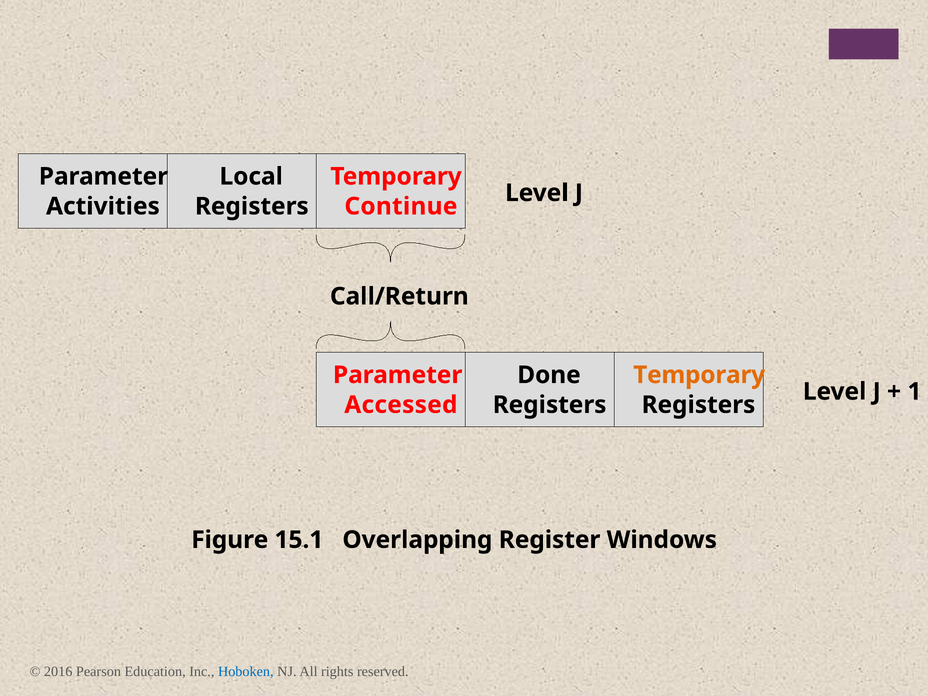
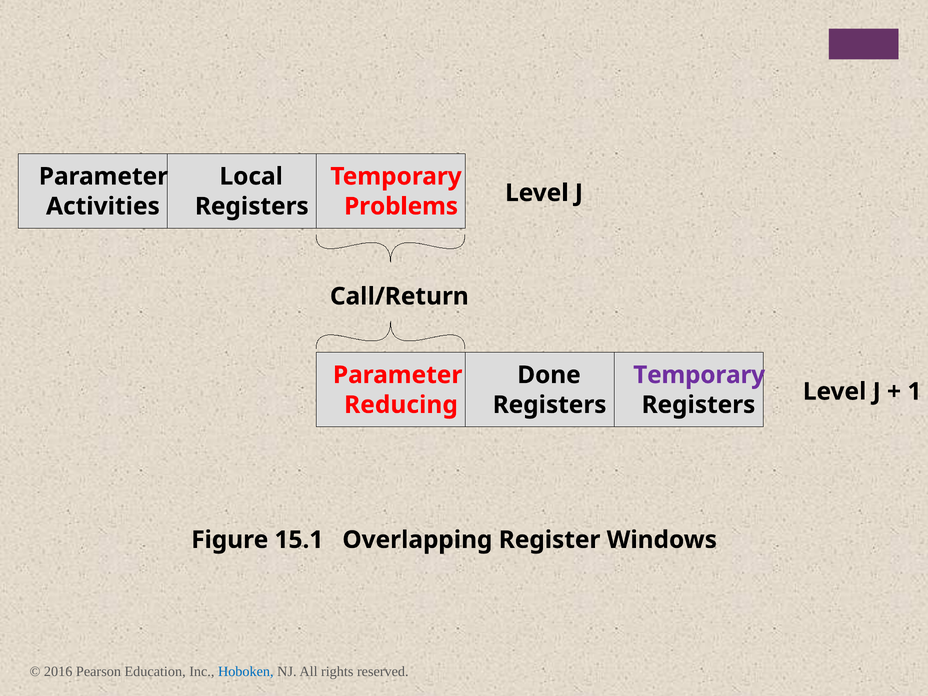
Continue: Continue -> Problems (401, 206)
Temporary colour: orange -> purple (699, 375)
Accessed: Accessed -> Reducing (401, 405)
